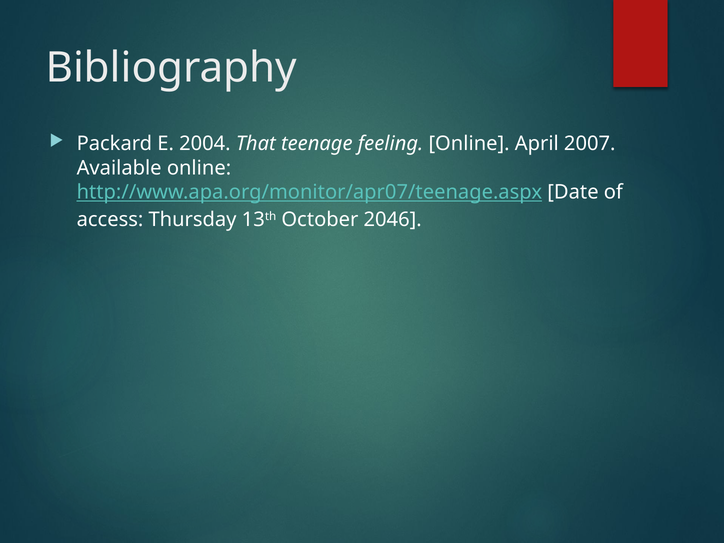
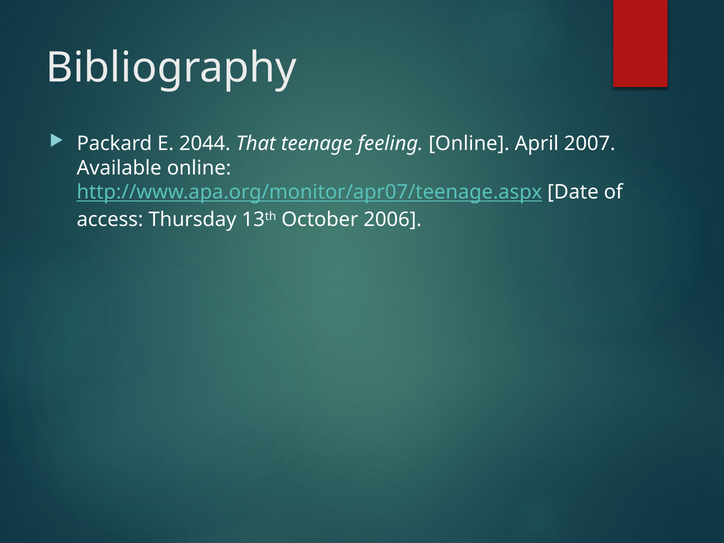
2004: 2004 -> 2044 (205, 144)
2046: 2046 -> 2006 (393, 220)
